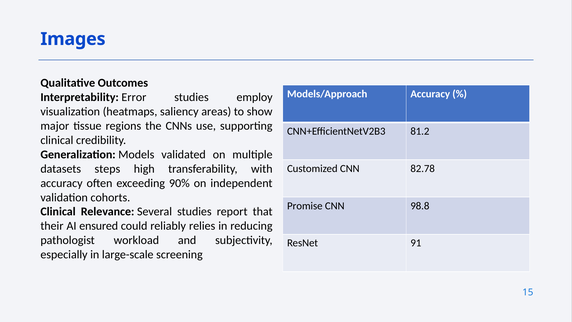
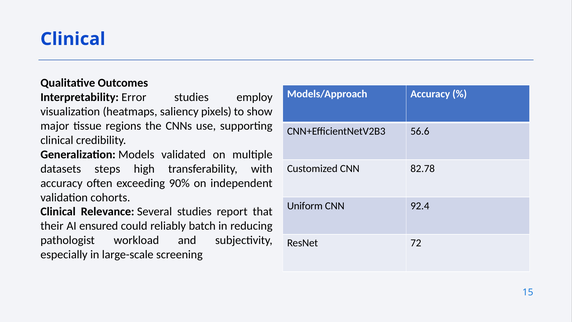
Images: Images -> Clinical (73, 39)
areas: areas -> pixels (216, 111)
81.2: 81.2 -> 56.6 (420, 131)
Promise: Promise -> Uniform (305, 206)
98.8: 98.8 -> 92.4 (420, 206)
relies: relies -> batch (202, 226)
91: 91 -> 72 (416, 243)
